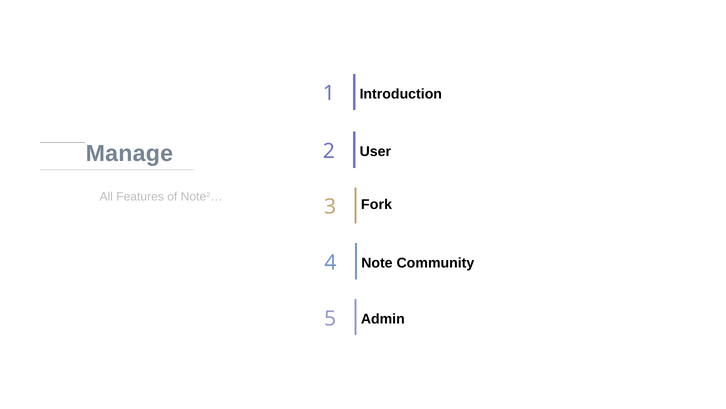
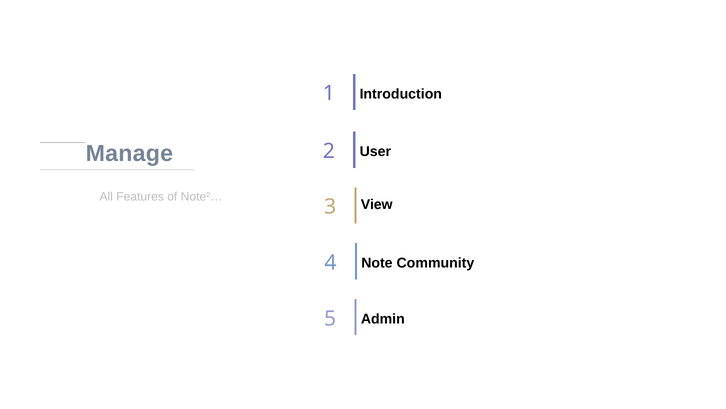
Fork: Fork -> View (377, 204)
